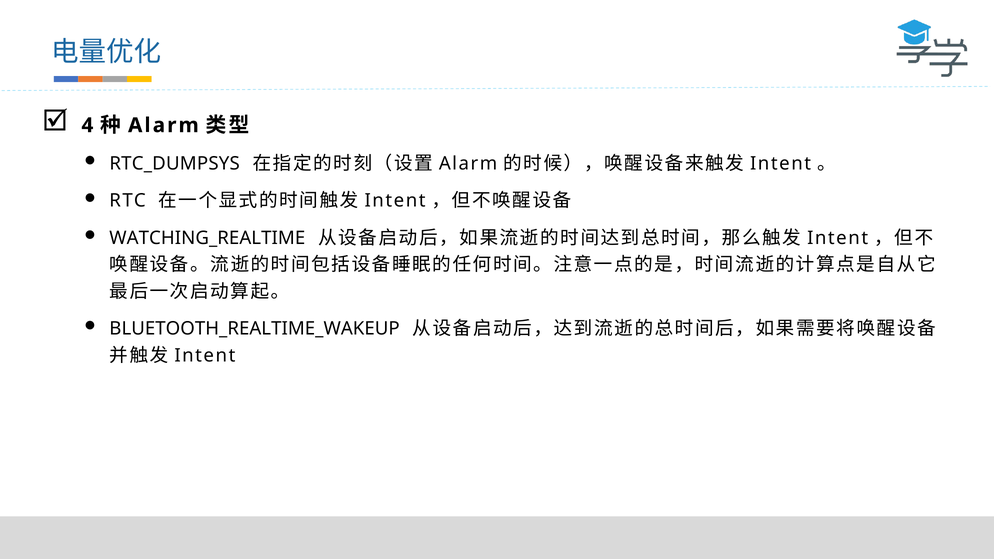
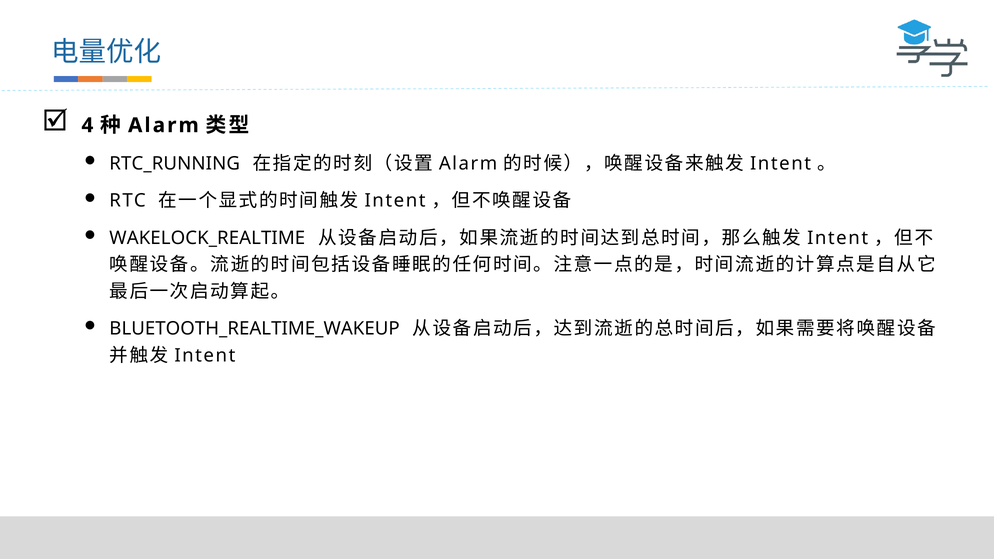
RTC_DUMPSYS: RTC_DUMPSYS -> RTC_RUNNING (175, 164)
WATCHING_REALTIME: WATCHING_REALTIME -> WAKELOCK_REALTIME (207, 238)
